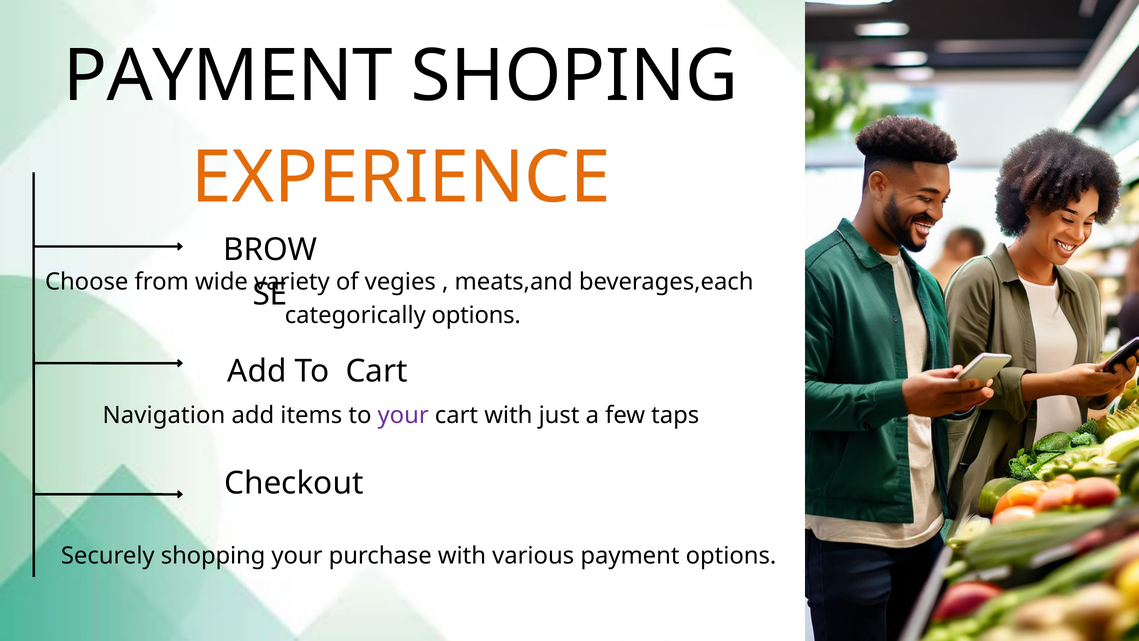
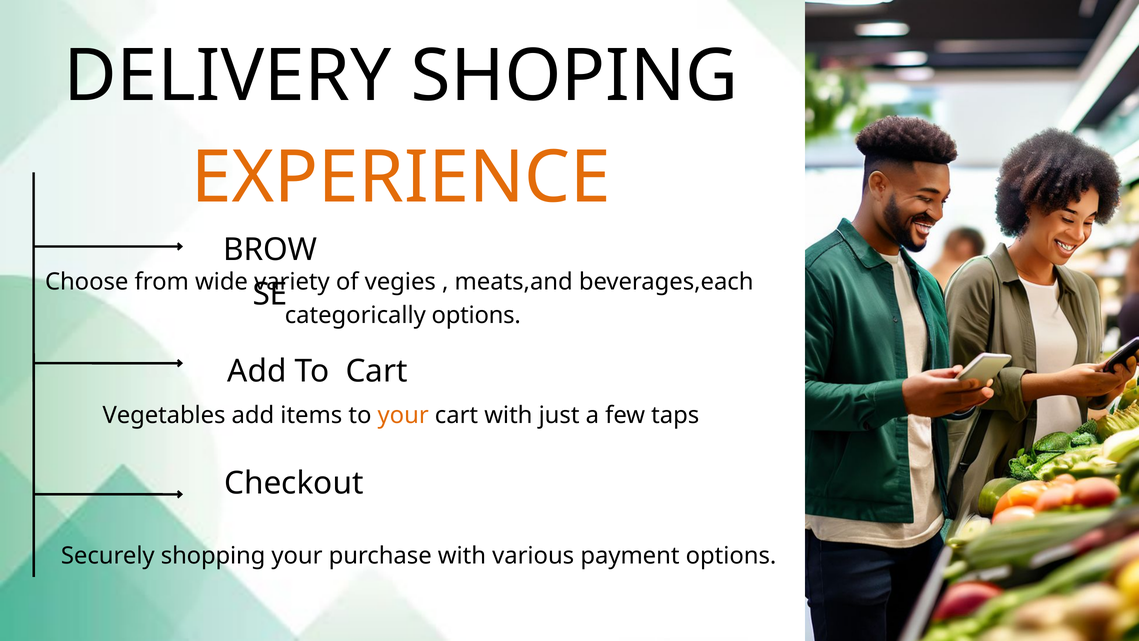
PAYMENT: PAYMENT -> DELIVERY (228, 76)
Navigation: Navigation -> Vegetables (164, 415)
your colour: purple -> orange (403, 415)
